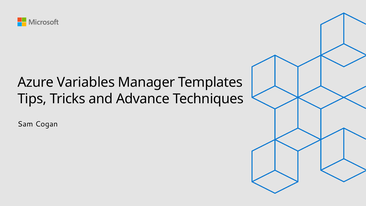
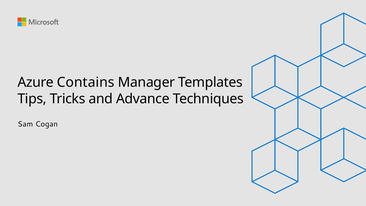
Variables: Variables -> Contains (86, 82)
